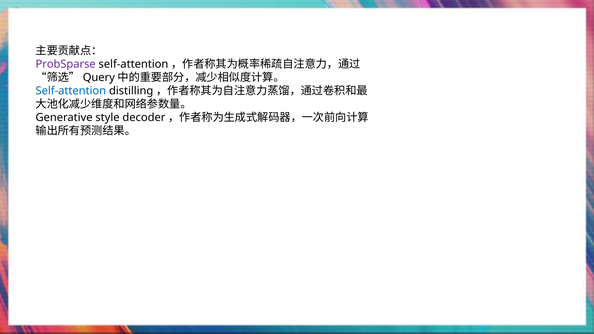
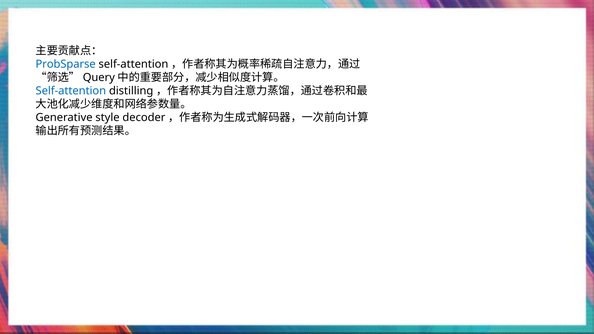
ProbSparse colour: purple -> blue (66, 64)
